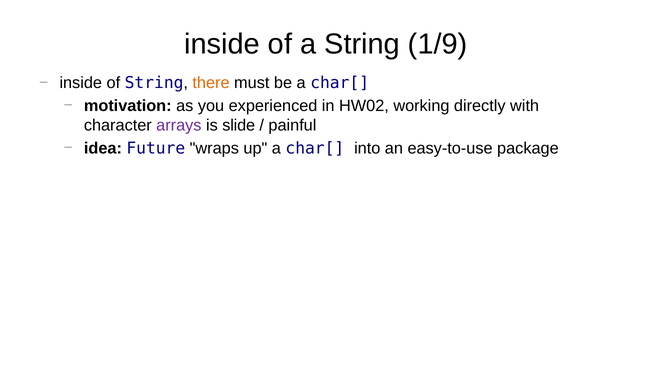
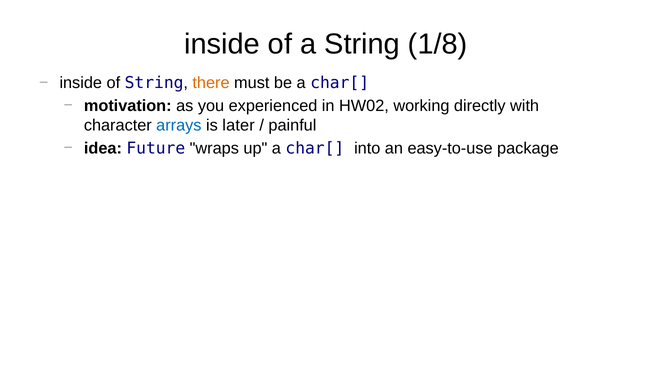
1/9: 1/9 -> 1/8 (438, 44)
arrays colour: purple -> blue (179, 125)
slide: slide -> later (239, 125)
